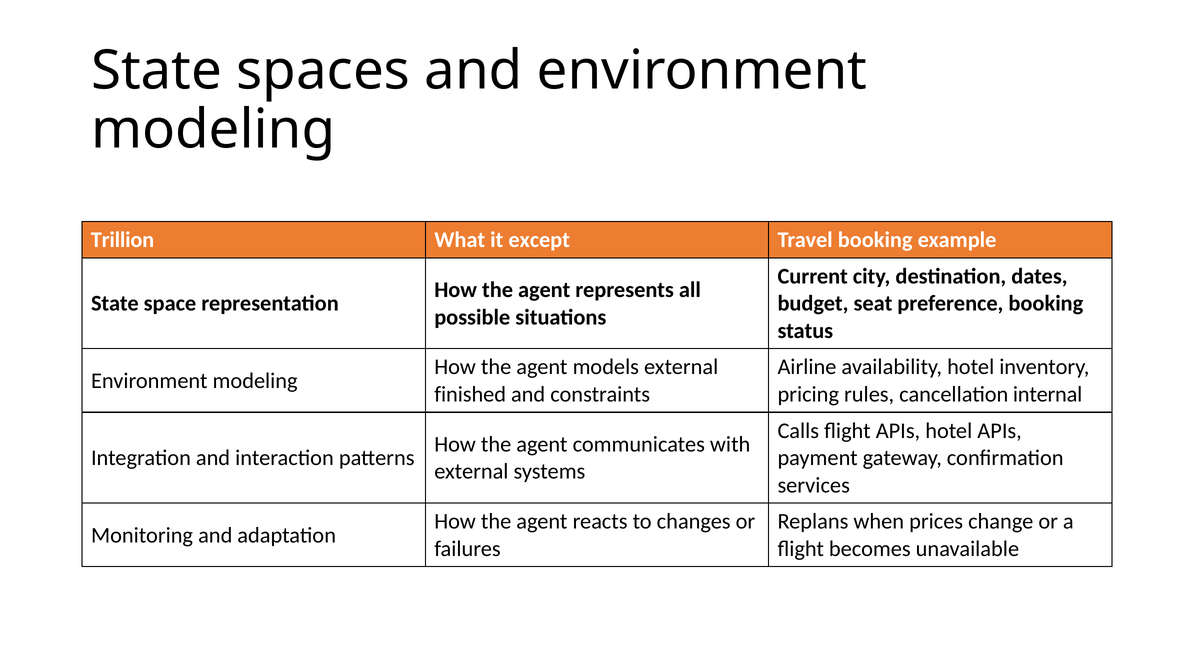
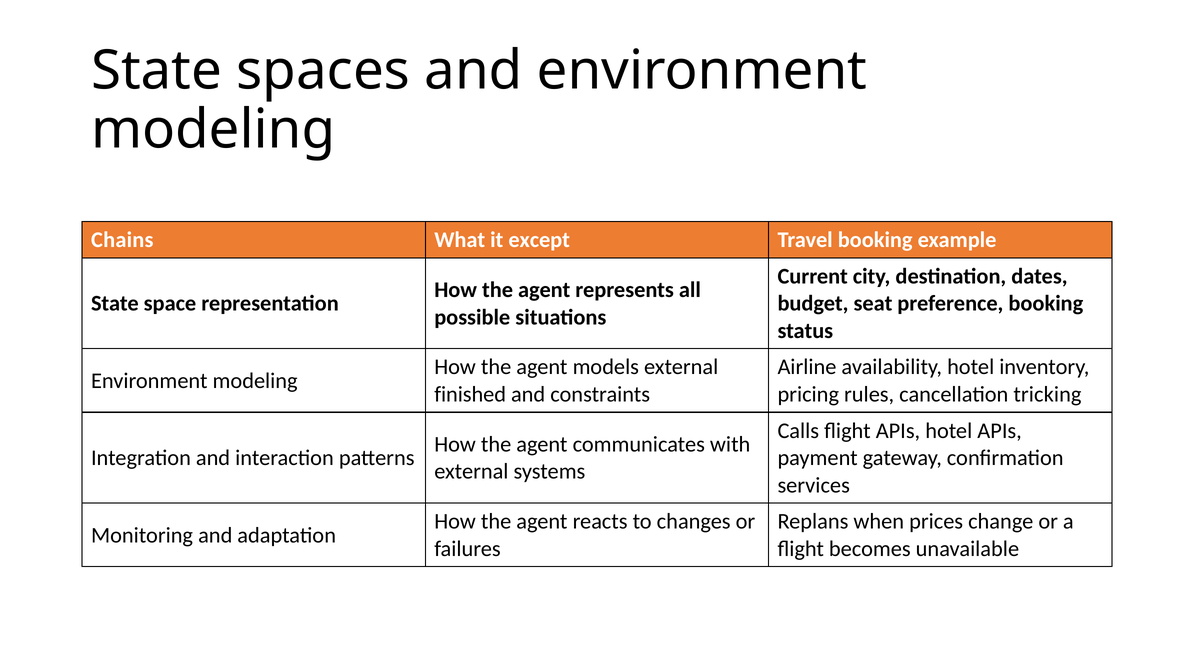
Trillion: Trillion -> Chains (122, 240)
internal: internal -> tricking (1047, 395)
